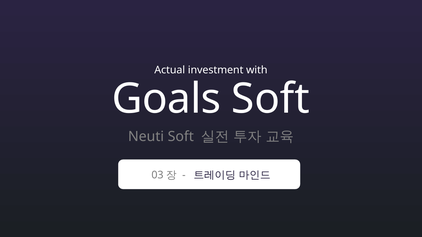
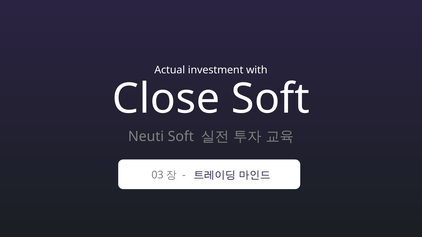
Goals: Goals -> Close (166, 99)
